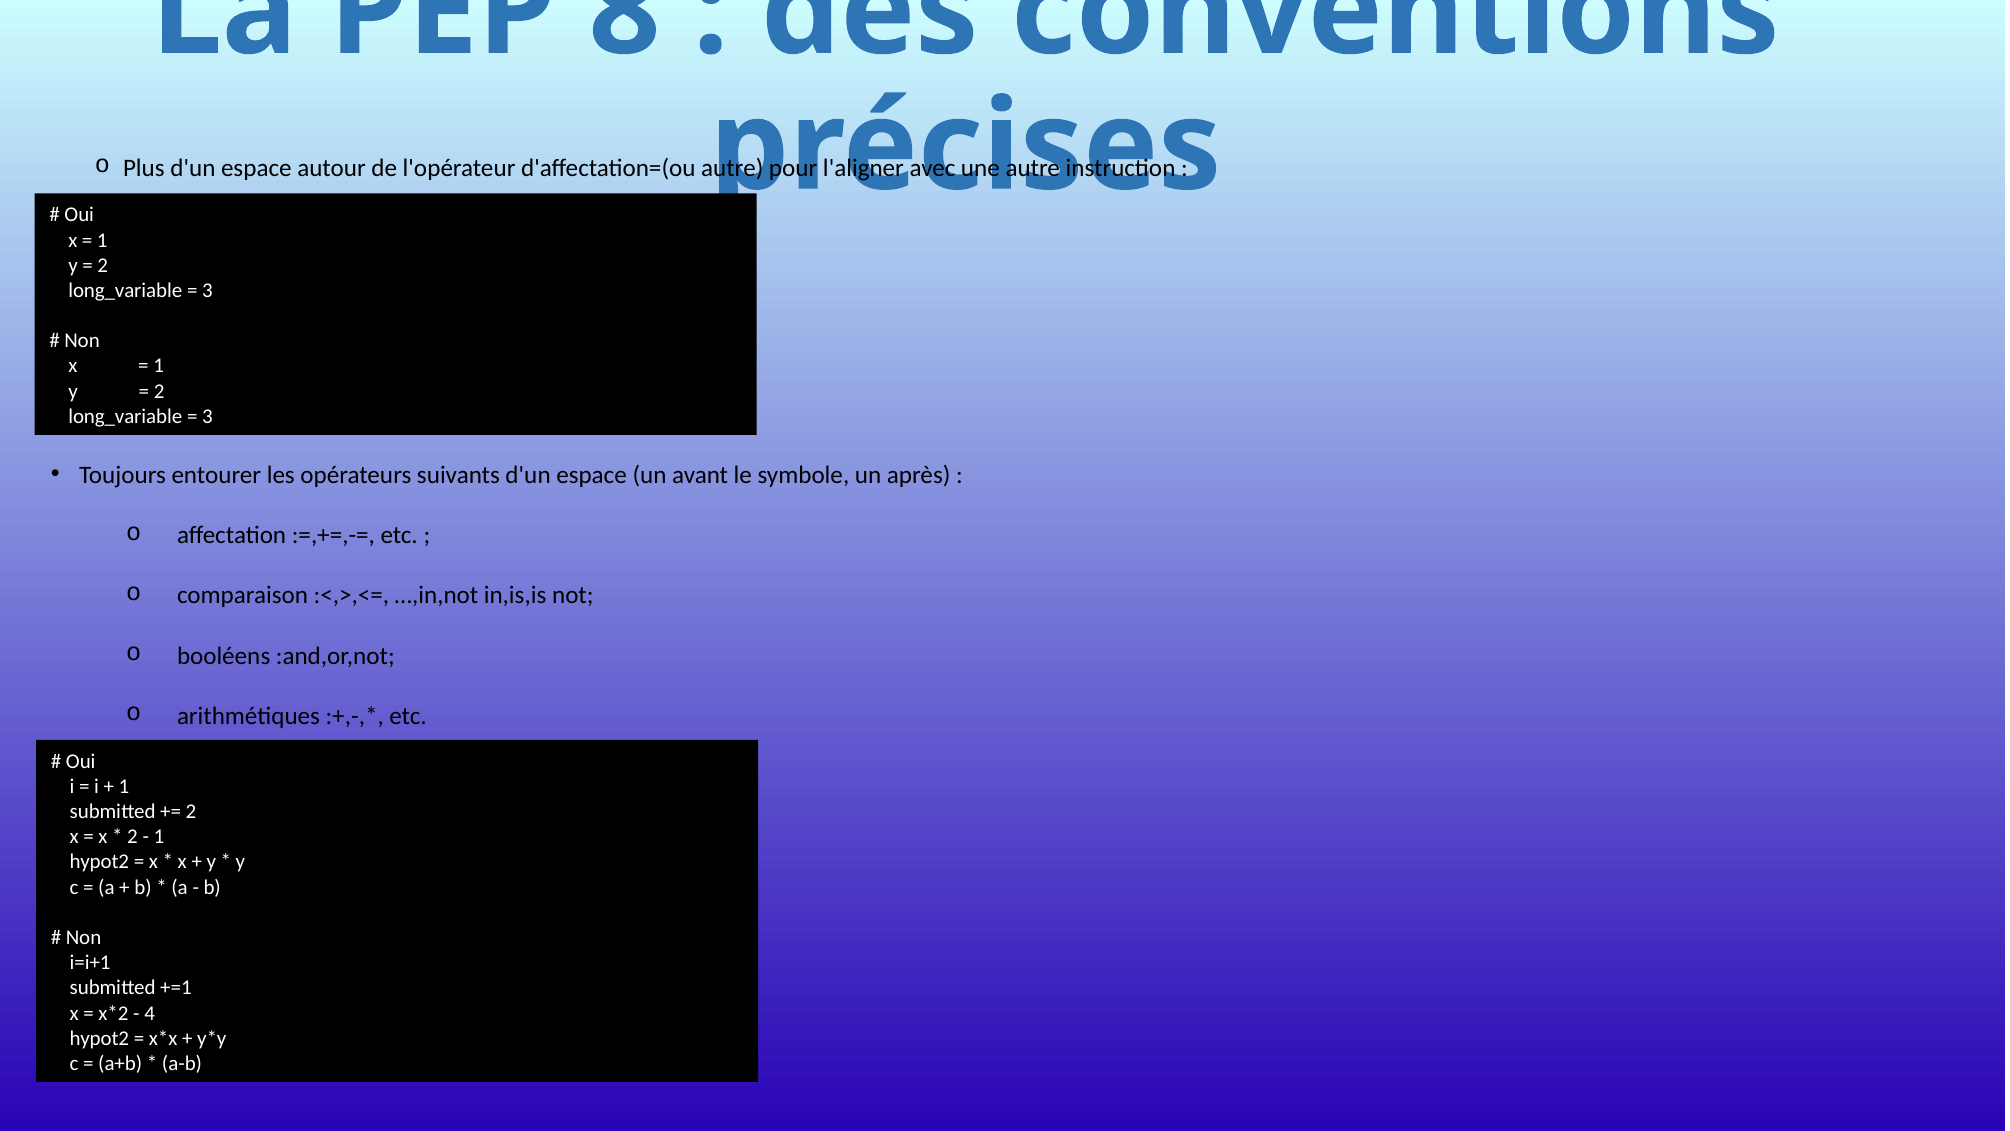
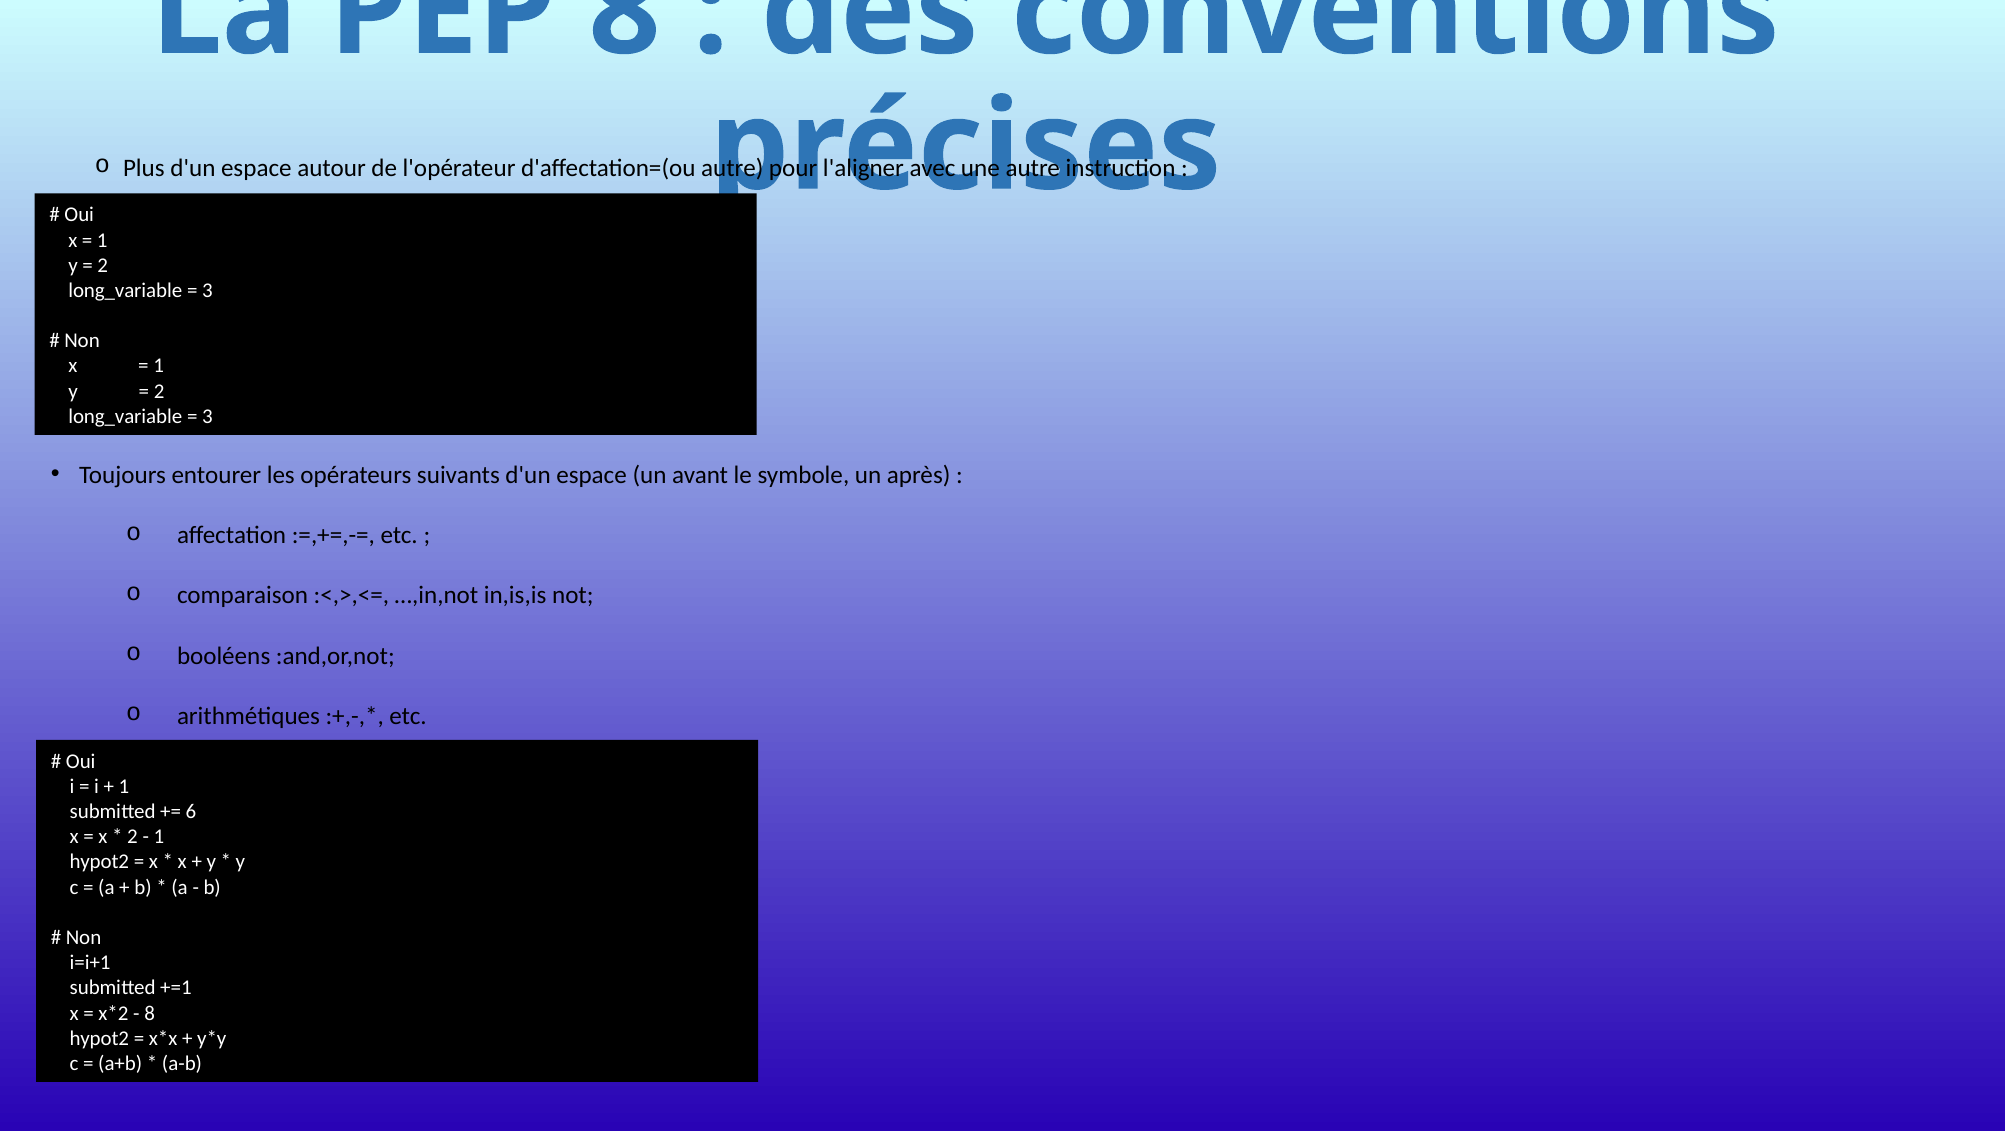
2: 2 -> 6 (191, 811)
4: 4 -> 8 (150, 1013)
